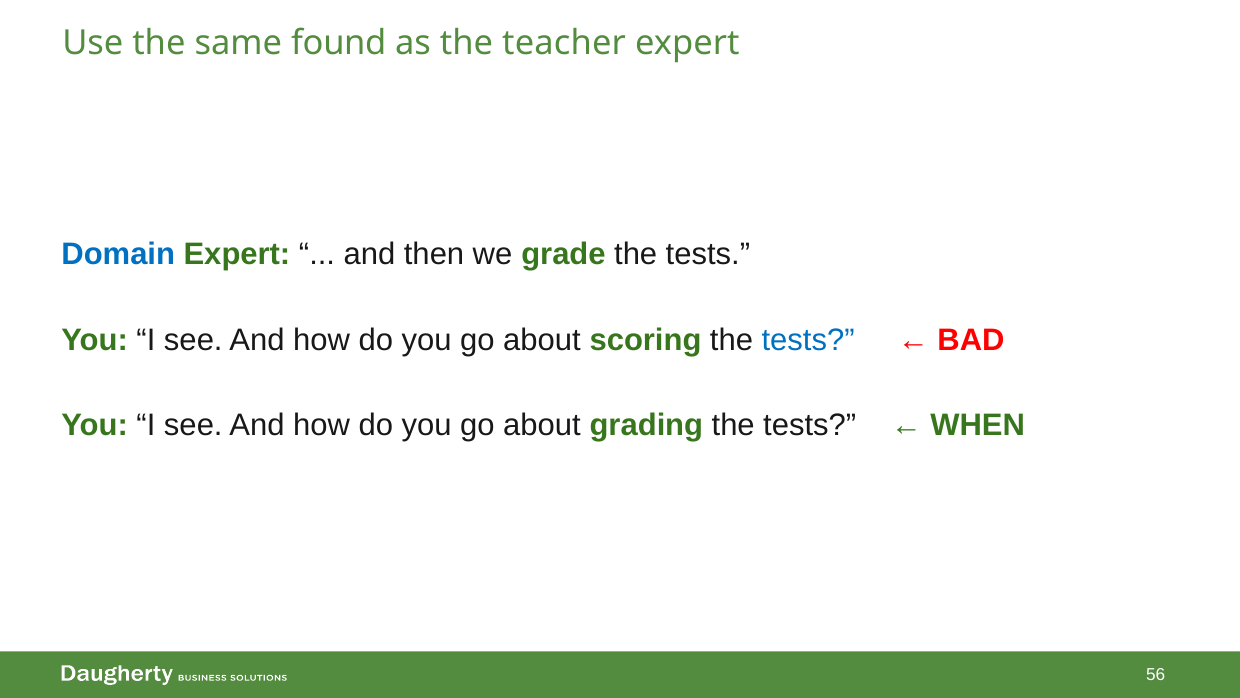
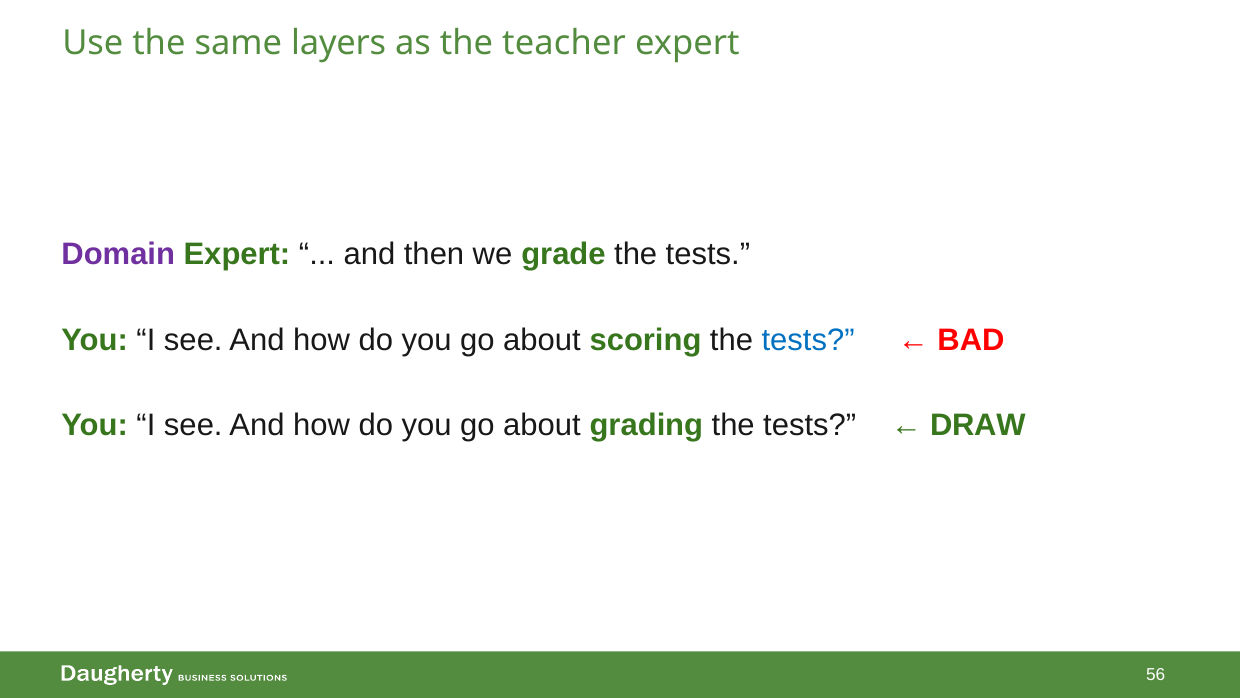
found: found -> layers (339, 43)
Domain colour: blue -> purple (118, 254)
WHEN: WHEN -> DRAW (978, 425)
